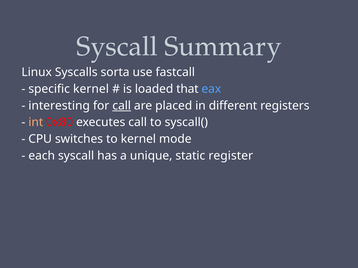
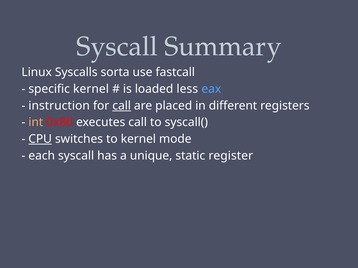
that: that -> less (187, 89)
interesting: interesting -> instruction (59, 106)
CPU underline: none -> present (40, 139)
